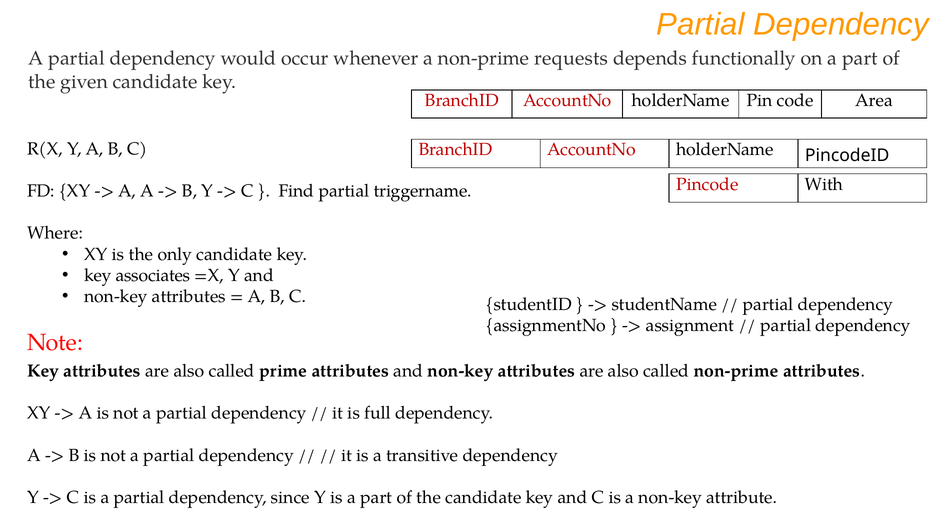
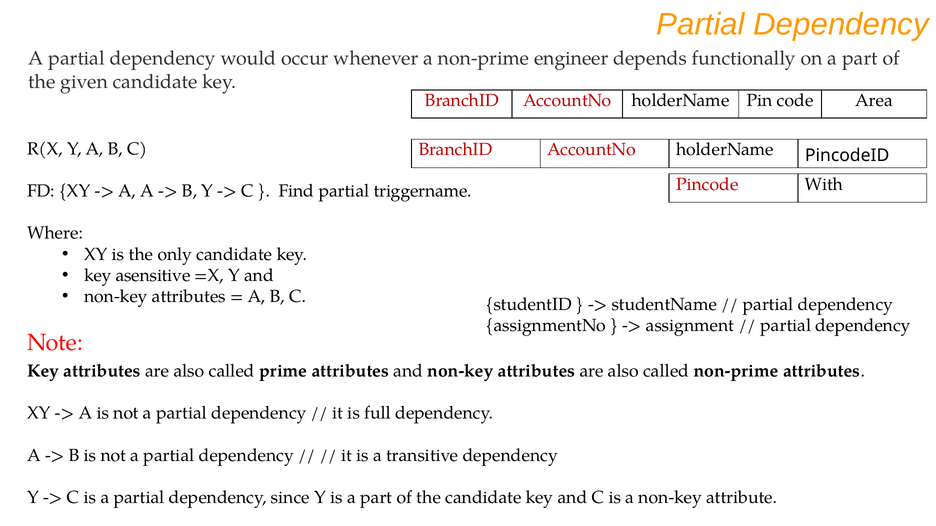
requests: requests -> engineer (571, 59)
associates: associates -> asensitive (153, 276)
